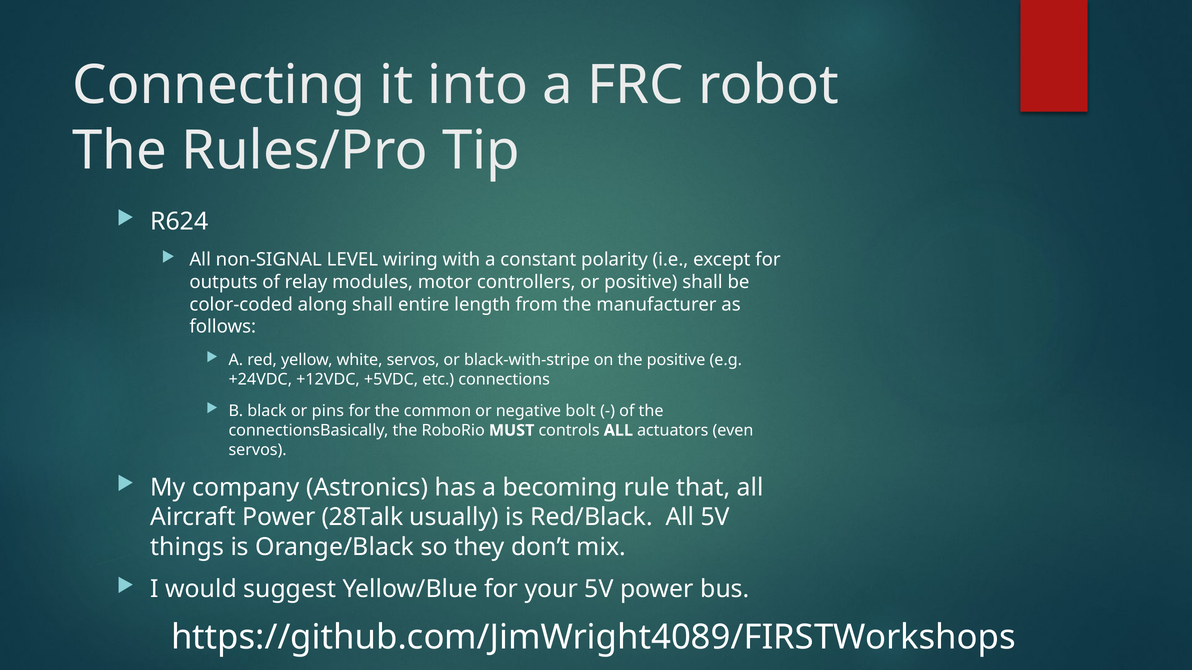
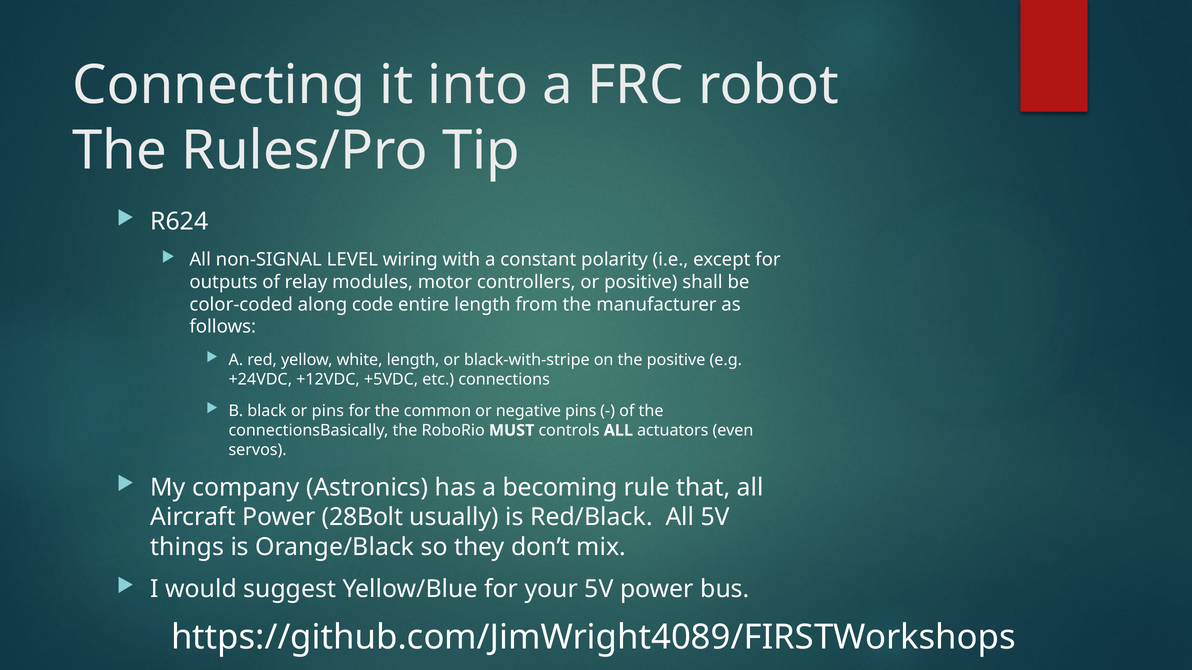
along shall: shall -> code (373, 305)
white servos: servos -> length (413, 360)
negative bolt: bolt -> pins (581, 411)
28Talk: 28Talk -> 28Bolt (362, 518)
